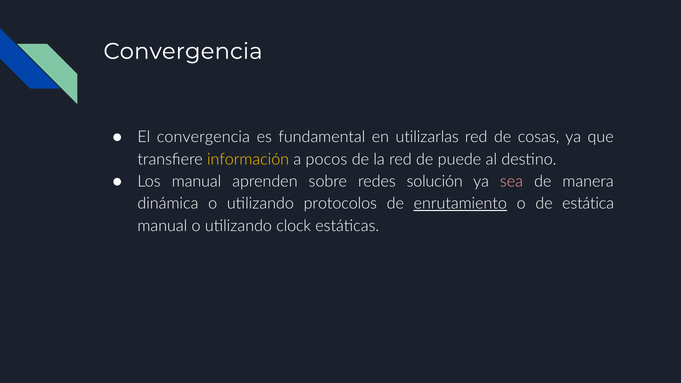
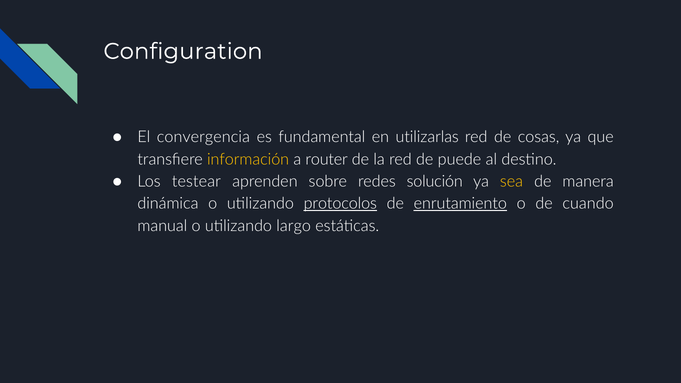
Convergencia: Convergencia -> Configuration (183, 51)
pocos: pocos -> router (327, 159)
Los manual: manual -> testear (196, 182)
sea colour: pink -> yellow (511, 182)
protocolos underline: none -> present (340, 204)
estática: estática -> cuando (588, 204)
clock: clock -> largo (294, 226)
